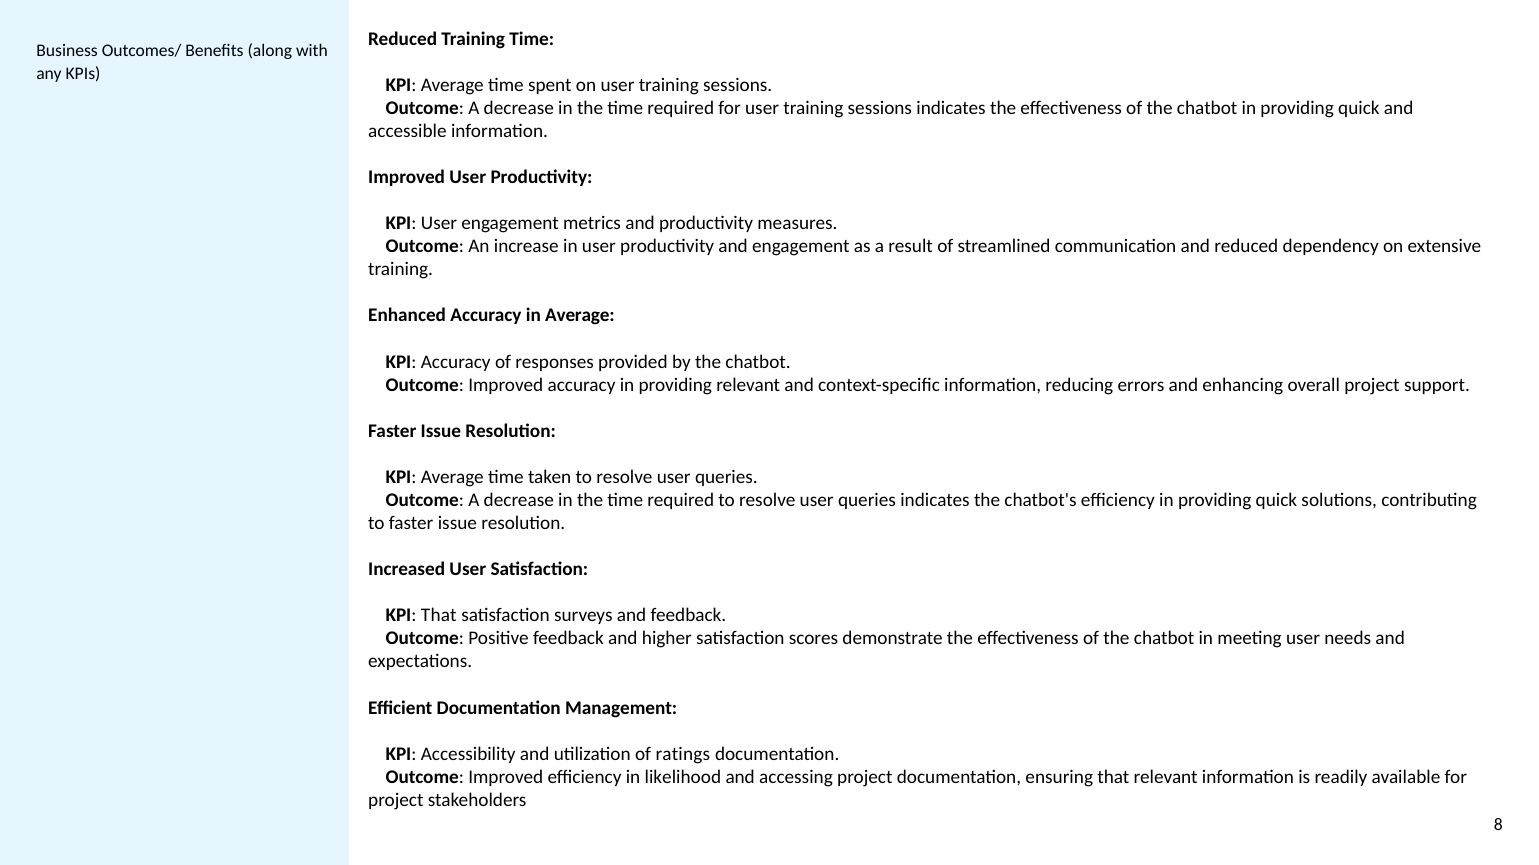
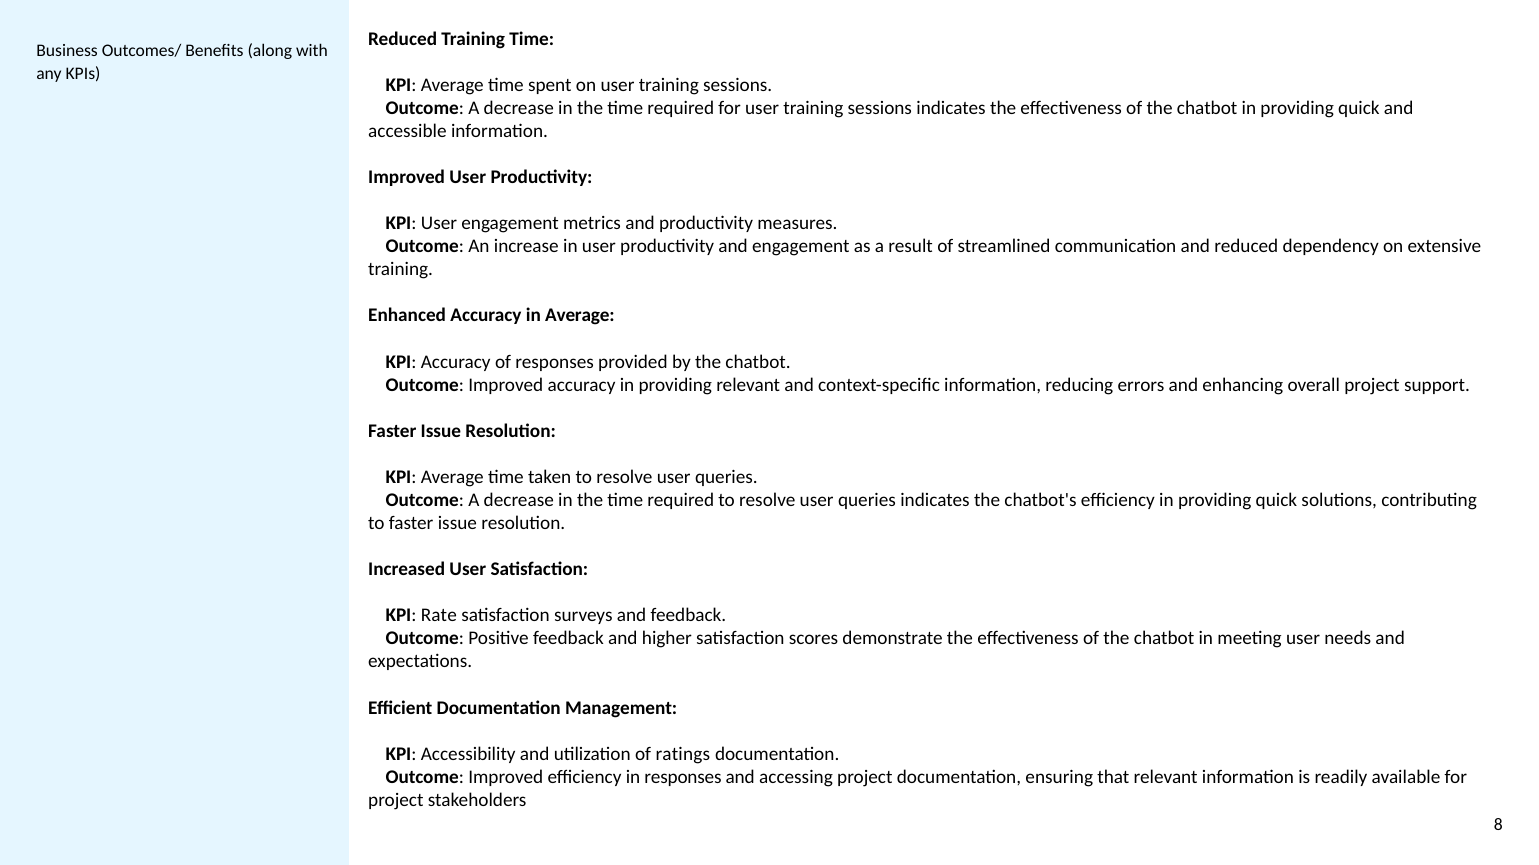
KPI That: That -> Rate (439, 616)
in likelihood: likelihood -> responses (683, 777)
